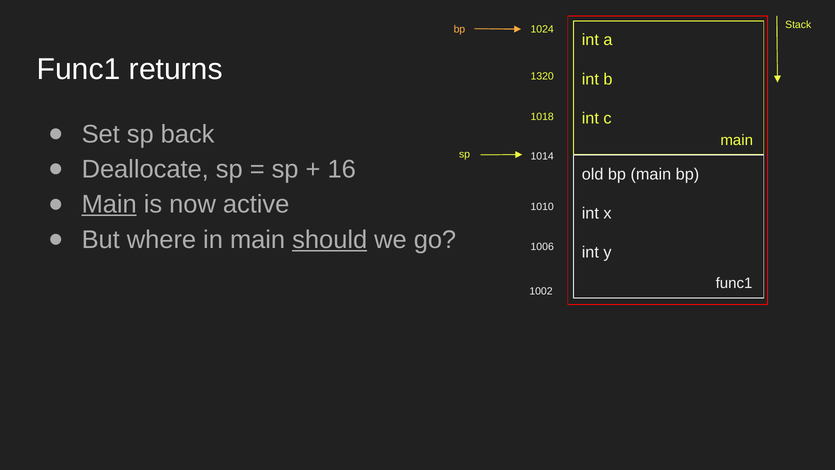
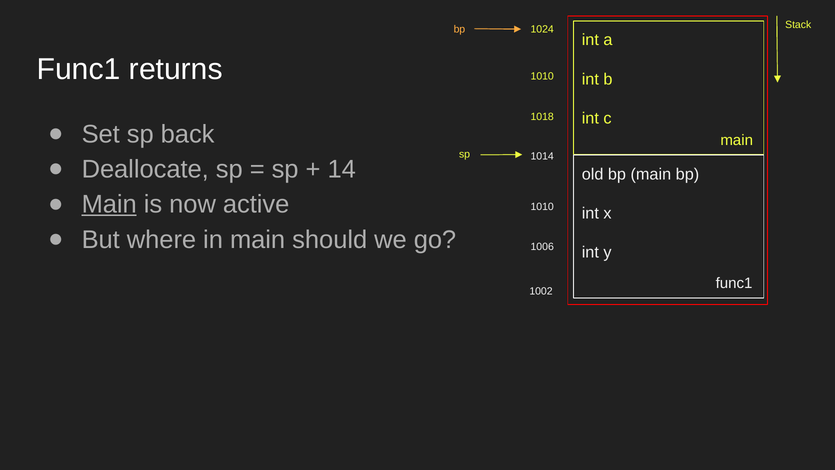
1320: 1320 -> 1010 (542, 76)
16: 16 -> 14 (342, 169)
should underline: present -> none (330, 240)
